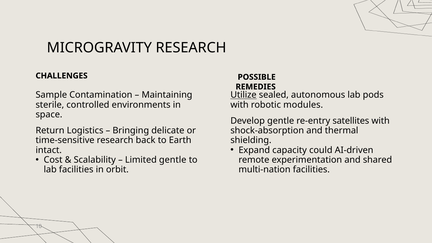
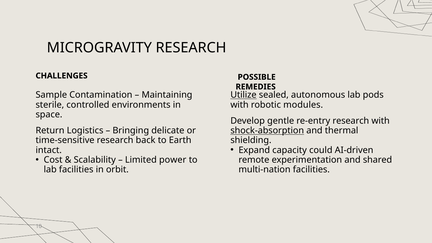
re-entry satellites: satellites -> research (351, 121)
shock-absorption underline: none -> present (267, 131)
Limited gentle: gentle -> power (173, 160)
